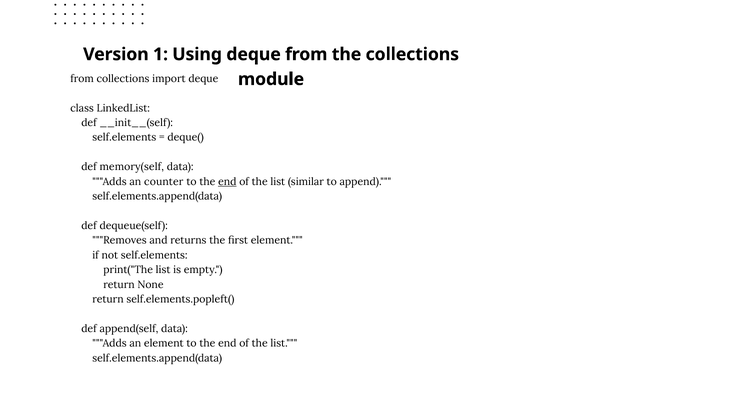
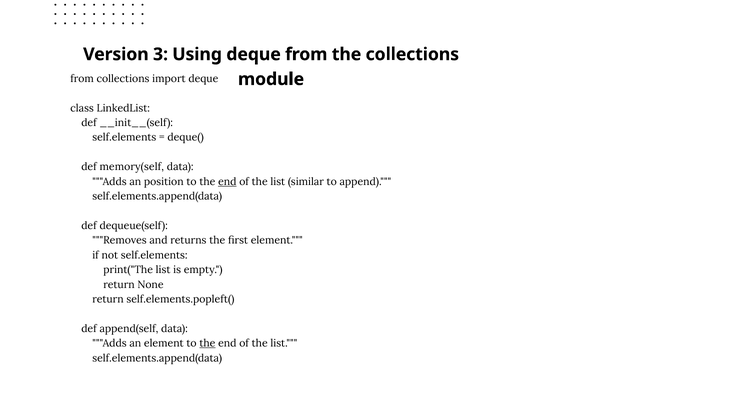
1: 1 -> 3 (161, 54)
counter: counter -> position (164, 182)
the underline: none -> present (207, 344)
